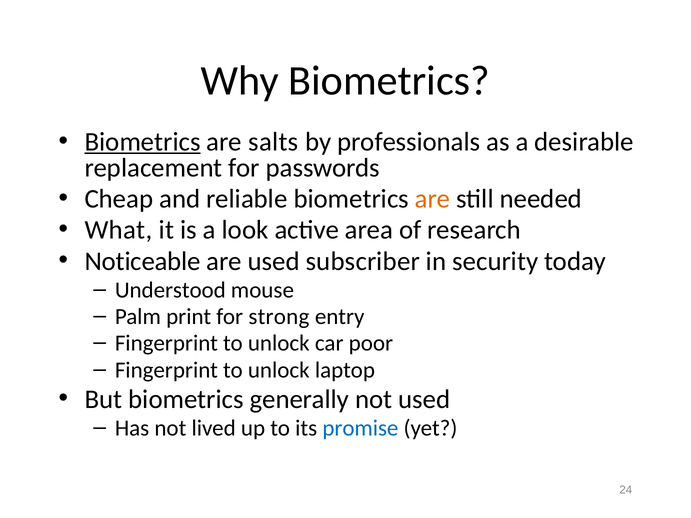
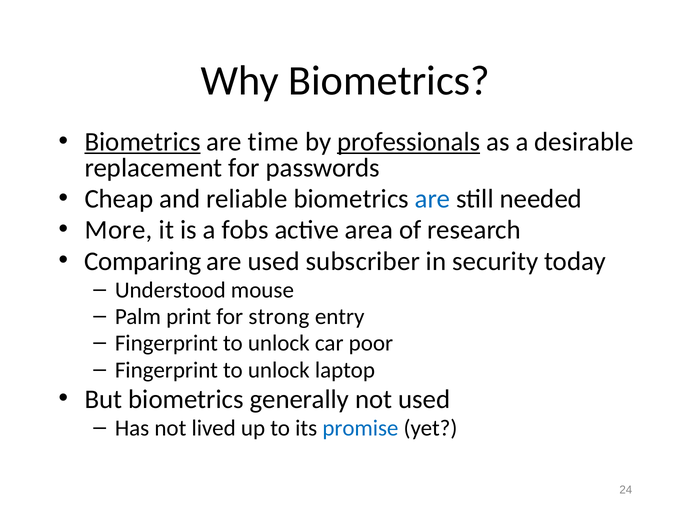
salts: salts -> time (273, 142)
professionals underline: none -> present (409, 142)
are colour: orange -> blue (433, 199)
What: What -> More (119, 230)
look: look -> fobs (245, 230)
Noticeable: Noticeable -> Comparing (143, 261)
